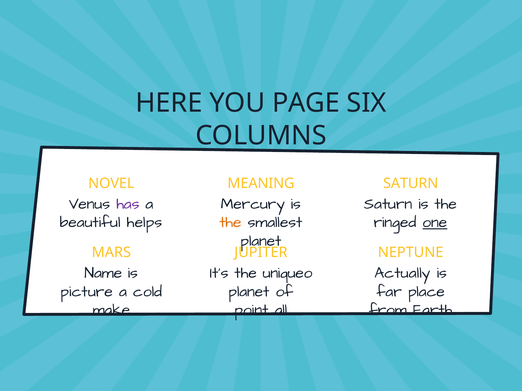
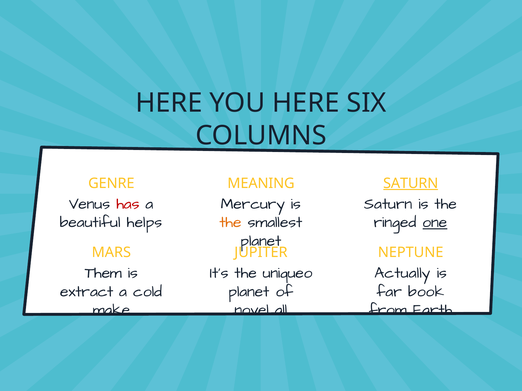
YOU PAGE: PAGE -> HERE (306, 103)
NOVEL: NOVEL -> GENRE (111, 183)
SATURN underline: none -> present (411, 183)
has colour: purple -> red (128, 204)
Name: Name -> Them (103, 273)
picture: picture -> extract (87, 292)
place: place -> book (426, 292)
point: point -> novel (252, 310)
